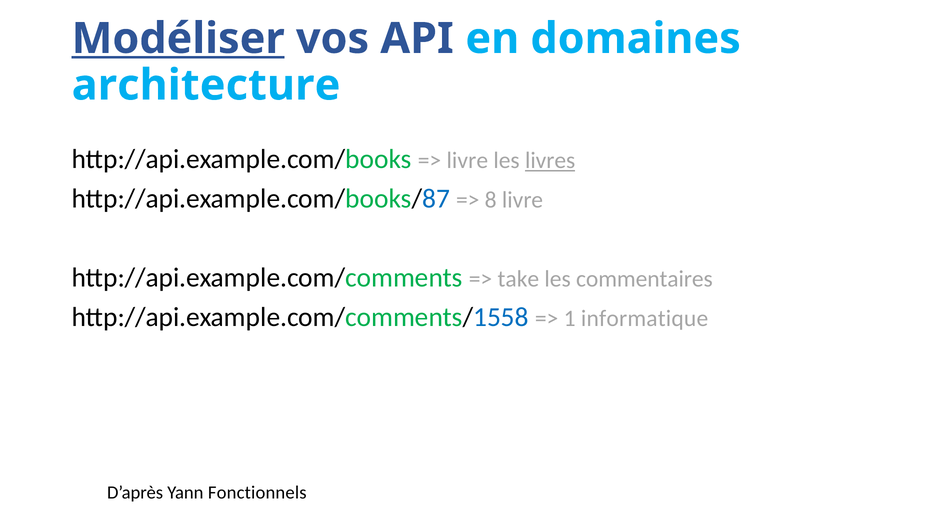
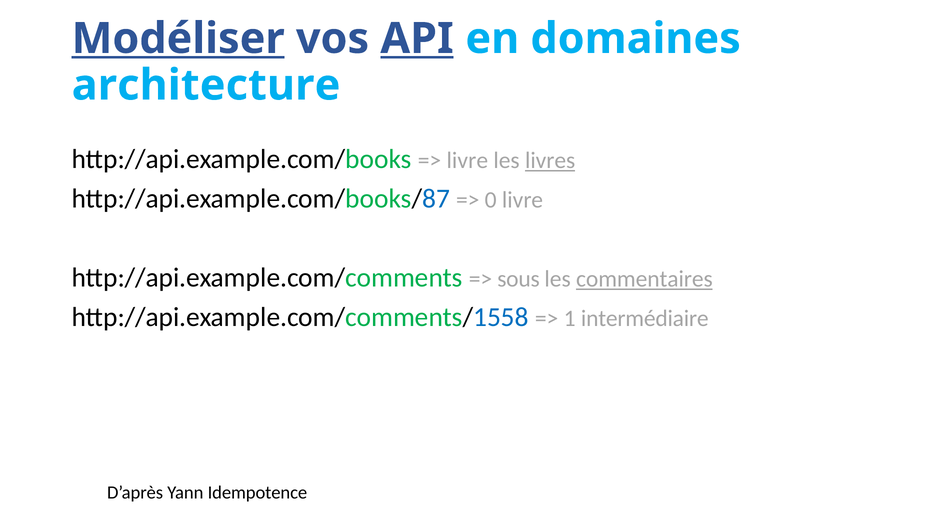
API underline: none -> present (417, 39)
8: 8 -> 0 (491, 200)
take: take -> sous (519, 279)
commentaires underline: none -> present (644, 279)
informatique: informatique -> intermédiaire (645, 318)
Fonctionnels: Fonctionnels -> Idempotence (257, 492)
